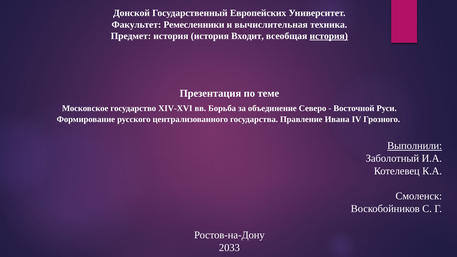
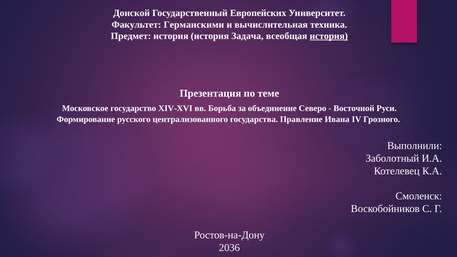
Ремесленники: Ремесленники -> Германскими (194, 25)
Входит: Входит -> Задача (247, 36)
Выполнили underline: present -> none (415, 146)
2033: 2033 -> 2036 (229, 248)
